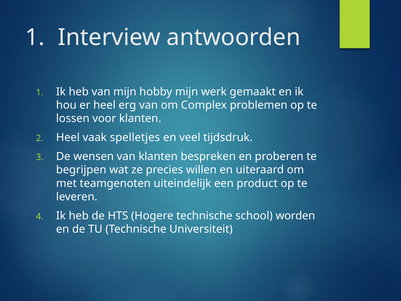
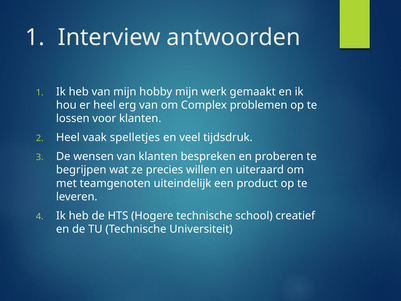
worden: worden -> creatief (295, 216)
